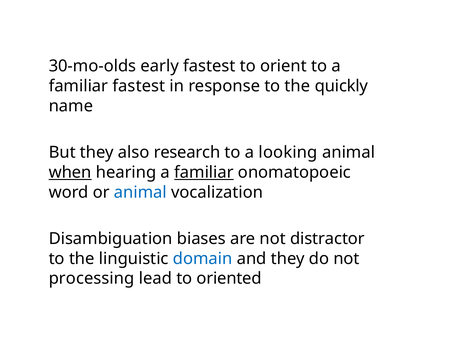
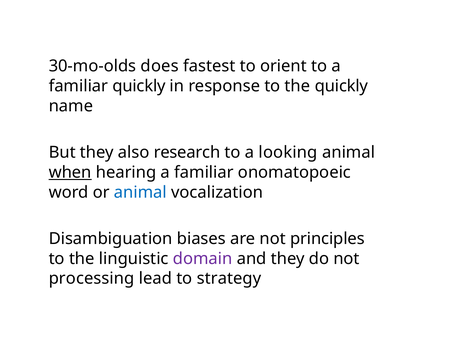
early: early -> does (160, 66)
familiar fastest: fastest -> quickly (139, 86)
familiar underline: present -> none (204, 172)
distractor: distractor -> principles (327, 239)
domain colour: blue -> purple (203, 259)
oriented: oriented -> strategy (229, 279)
